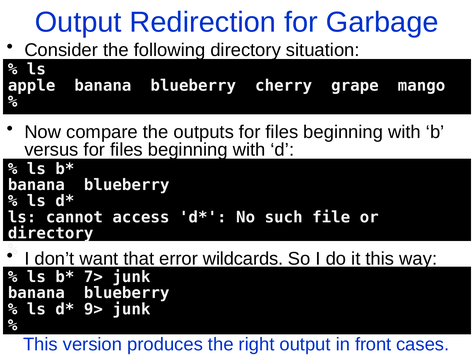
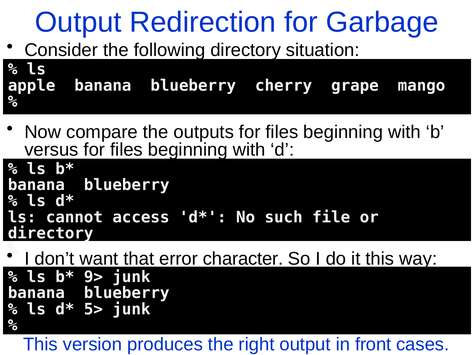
wildcards: wildcards -> character (243, 259)
7>: 7> -> 9> (93, 277)
9>: 9> -> 5> (93, 310)
